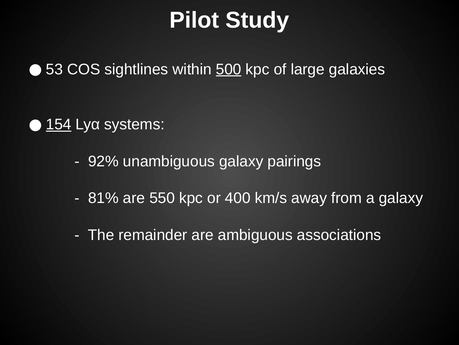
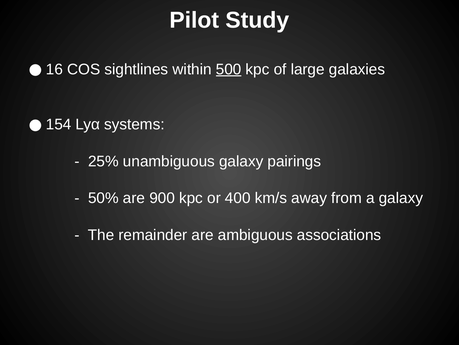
53: 53 -> 16 (54, 69)
154 underline: present -> none (59, 124)
92%: 92% -> 25% (103, 161)
81%: 81% -> 50% (103, 198)
550: 550 -> 900 (162, 198)
